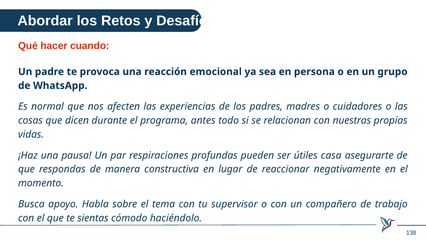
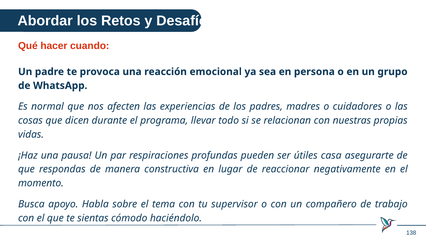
antes: antes -> llevar (203, 120)
